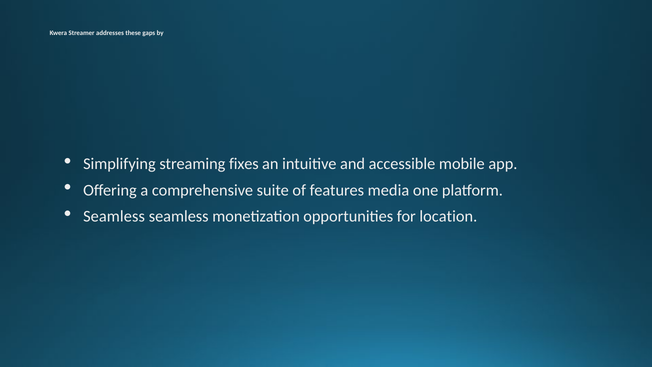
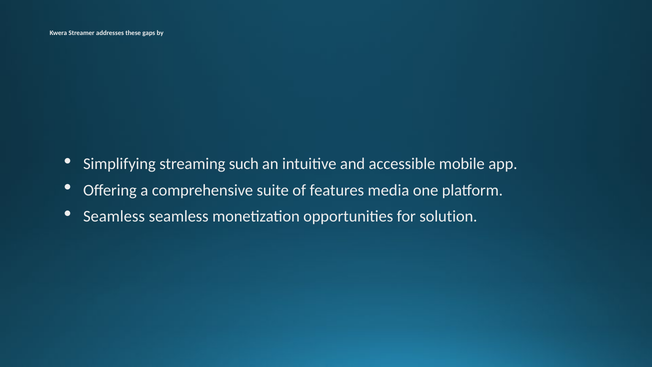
fixes: fixes -> such (244, 164)
location: location -> solution (448, 216)
